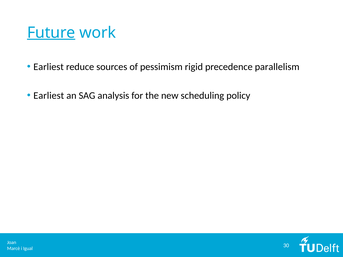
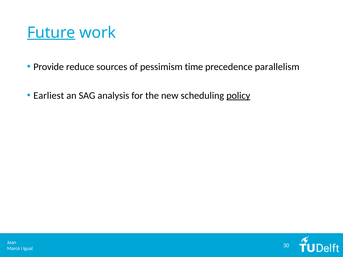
Earliest: Earliest -> Provide (49, 67)
rigid: rigid -> time (194, 67)
policy underline: none -> present (238, 96)
